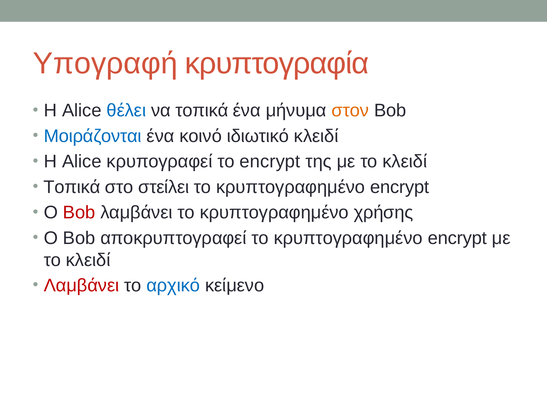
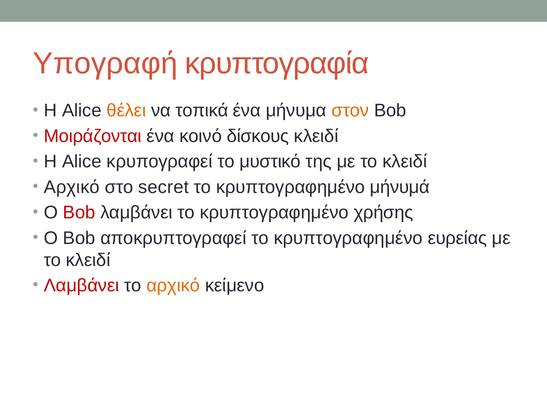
θέλει colour: blue -> orange (126, 111)
Μοιράζονται colour: blue -> red (93, 136)
ιδιωτικό: ιδιωτικό -> δίσκους (258, 136)
το encrypt: encrypt -> μυστικό (270, 162)
Τοπικά: Τοπικά -> Αρχικό (72, 187)
στείλει: στείλει -> secret (164, 187)
encrypt: encrypt -> μήνυμά (400, 187)
αποκρυπτογραφεί το κρυπτογραφημένο encrypt: encrypt -> ευρείας (457, 238)
αρχικό colour: blue -> orange (173, 286)
